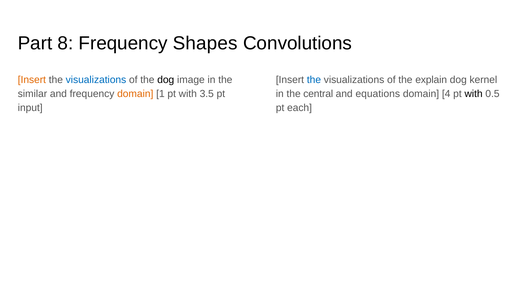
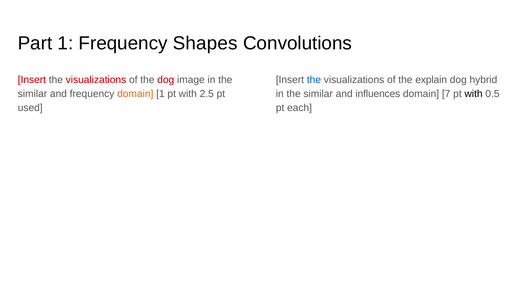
Part 8: 8 -> 1 (65, 43)
Insert colour: orange -> red (32, 80)
visualizations colour: blue -> red (96, 80)
dog colour: black -> red (166, 80)
kernel: kernel -> hybrid (483, 80)
3.5: 3.5 -> 2.5 (207, 94)
central: central -> similar (318, 94)
equations: equations -> influences (378, 94)
4: 4 -> 7 (446, 94)
input: input -> used (30, 108)
